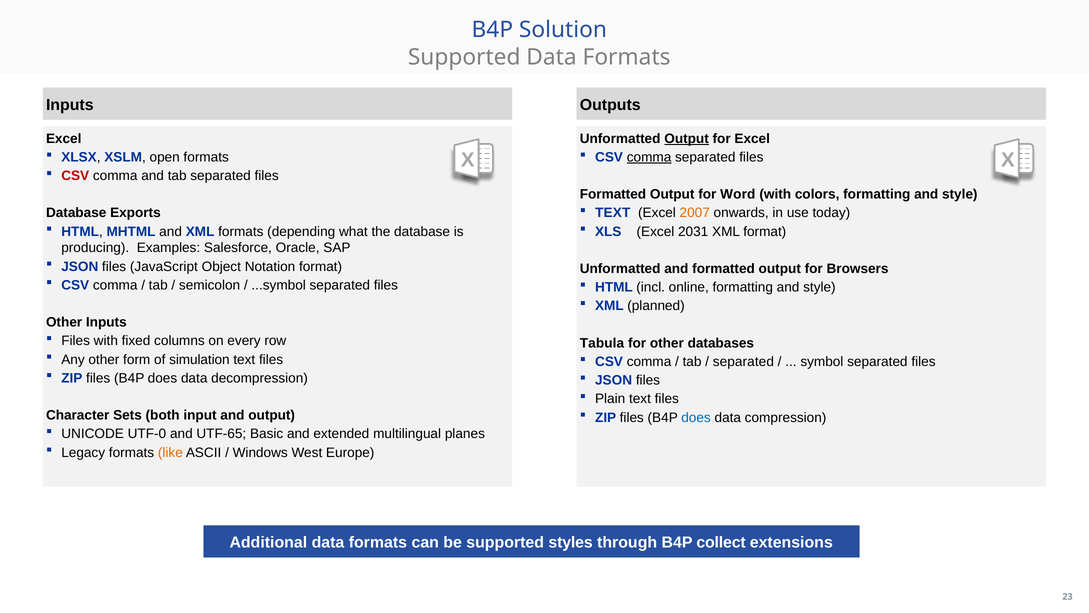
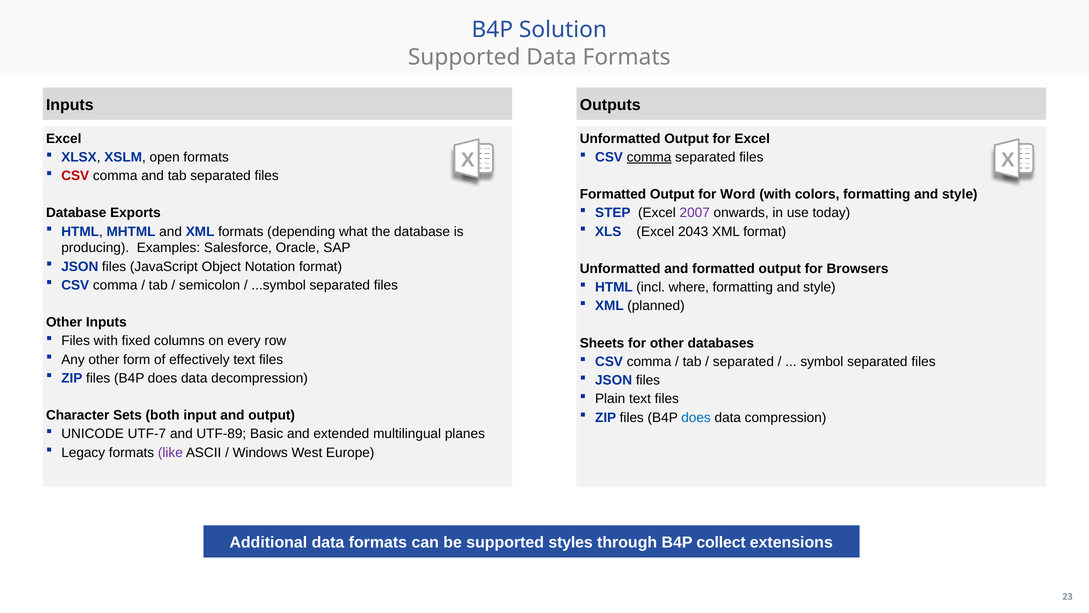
Output underline: present -> none (687, 139)
TEXT: TEXT -> STEP (613, 213)
2007 colour: orange -> purple (695, 213)
2031: 2031 -> 2043 (693, 231)
online: online -> where (689, 287)
Tabula: Tabula -> Sheets (602, 343)
simulation: simulation -> effectively (199, 359)
UTF-0: UTF-0 -> UTF-7 (147, 434)
UTF-65: UTF-65 -> UTF-89 (221, 434)
like colour: orange -> purple (170, 452)
